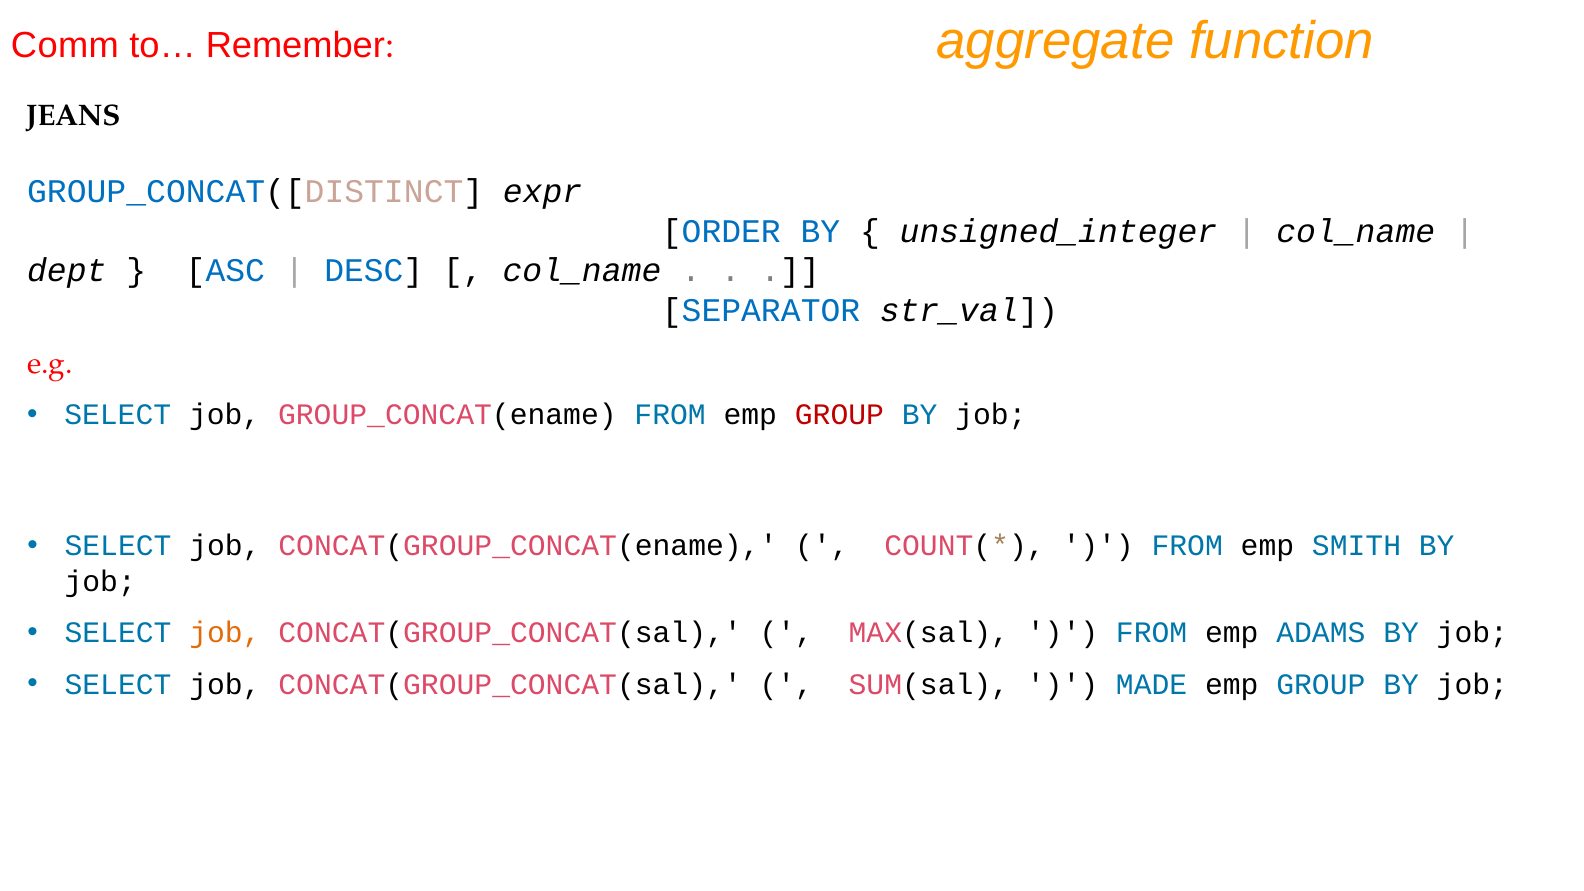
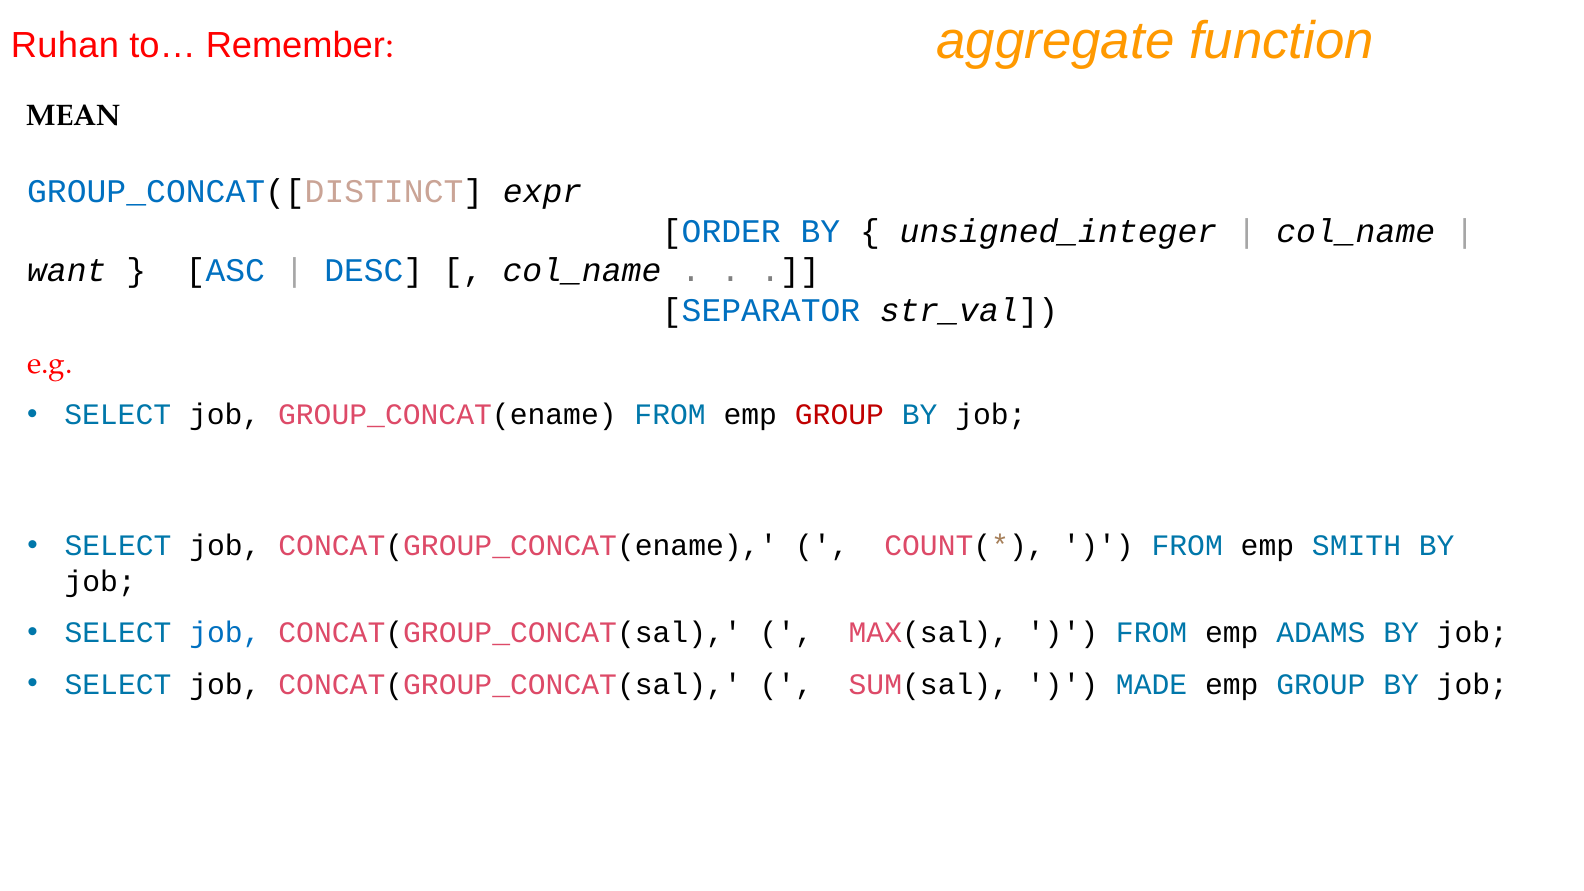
Comm: Comm -> Ruhan (65, 45)
JEANS: JEANS -> MEAN (73, 116)
dept: dept -> want (67, 271)
job colour: orange -> blue (225, 633)
